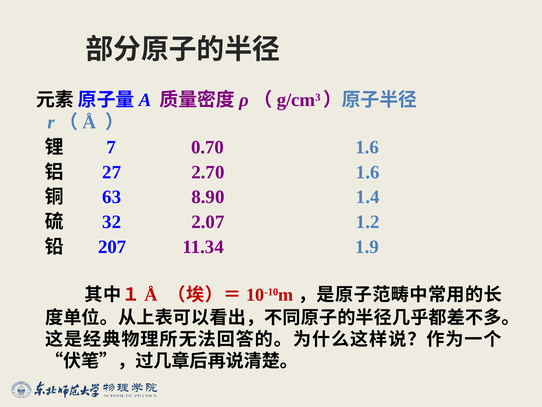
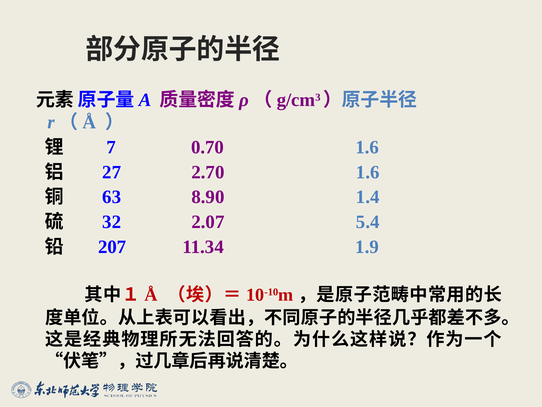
1.2: 1.2 -> 5.4 (368, 222)
